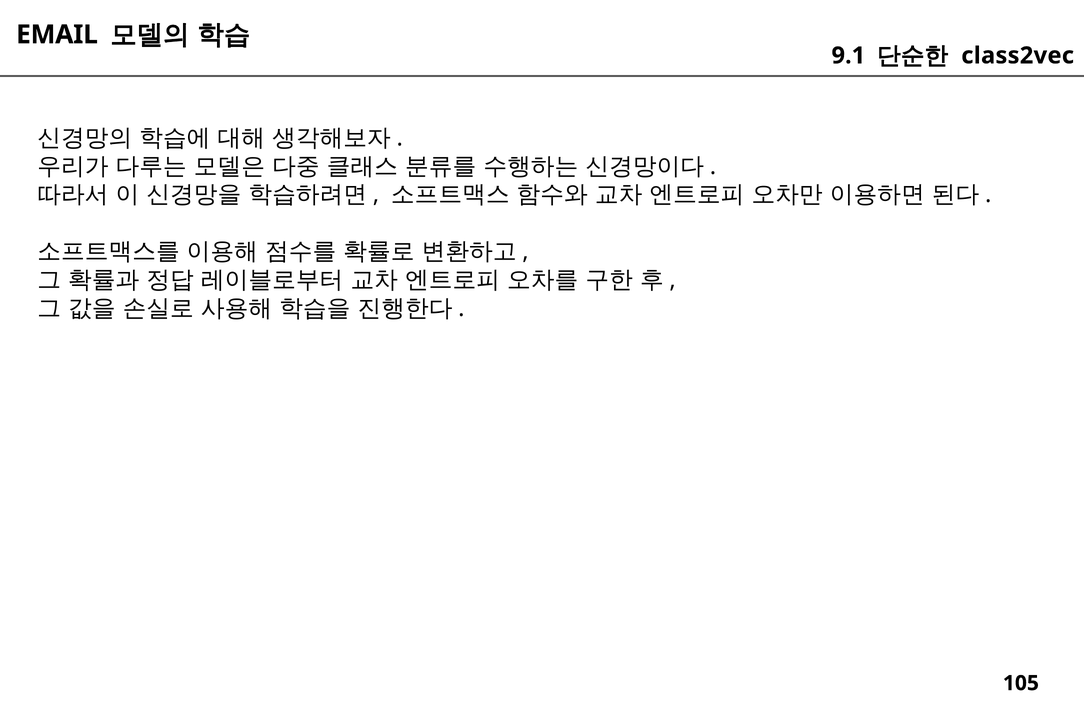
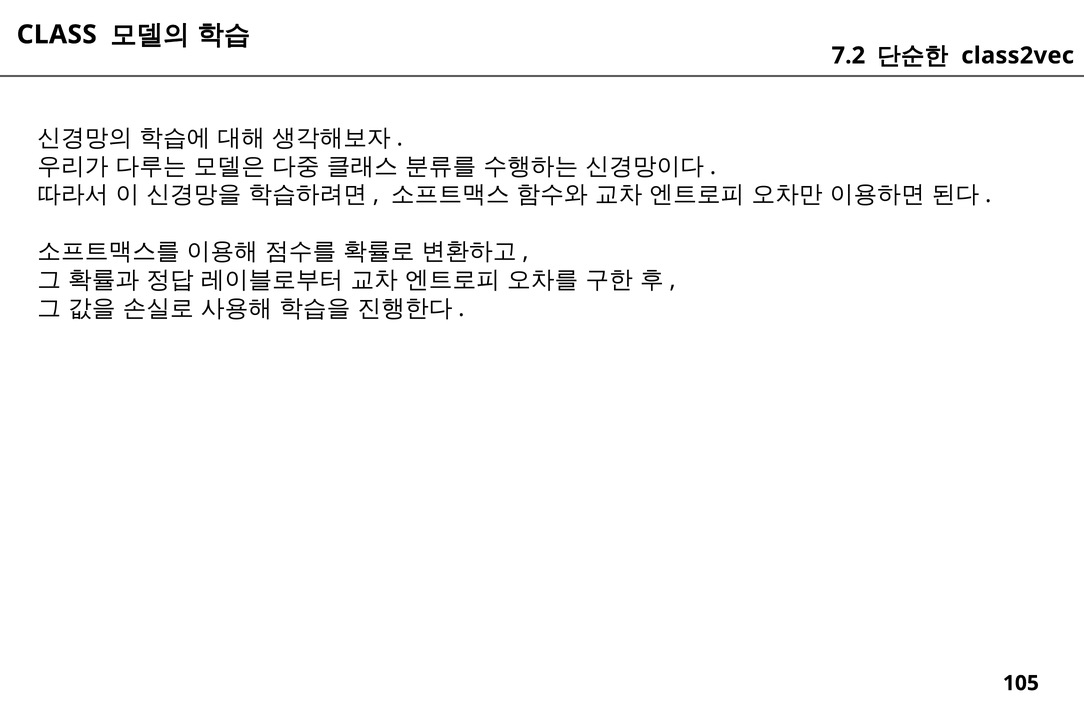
EMAIL: EMAIL -> CLASS (57, 35)
9.1: 9.1 -> 7.2 (848, 56)
